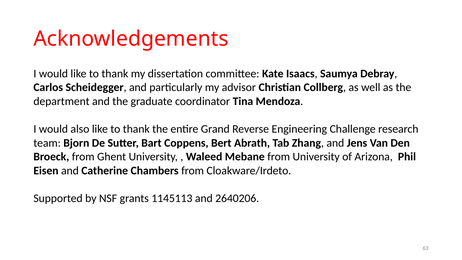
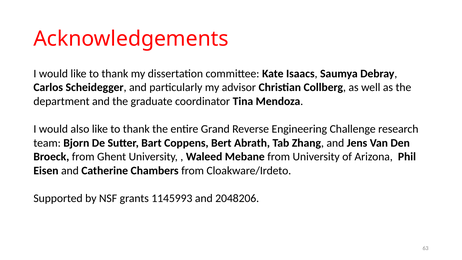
1145113: 1145113 -> 1145993 (172, 198)
2640206: 2640206 -> 2048206 (237, 198)
